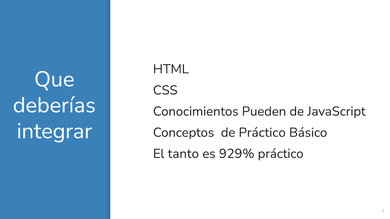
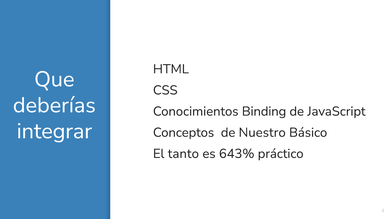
Pueden: Pueden -> Binding (264, 112)
de Práctico: Práctico -> Nuestro (262, 133)
929%: 929% -> 643% (237, 154)
